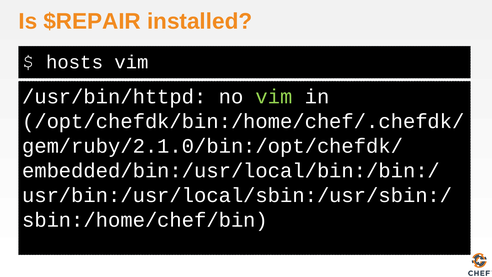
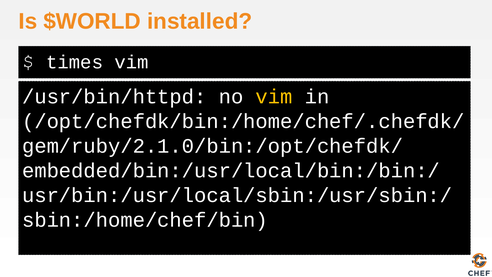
$REPAIR: $REPAIR -> $WORLD (92, 21)
hosts: hosts -> times (75, 62)
vim colour: light green -> yellow (274, 97)
